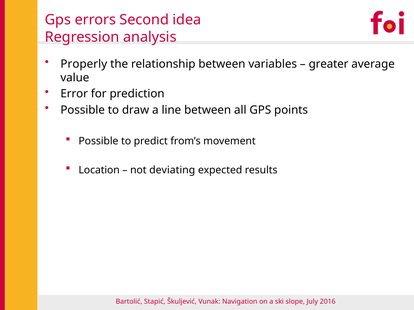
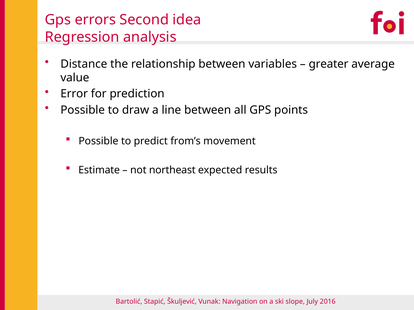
Properly: Properly -> Distance (84, 64)
Location: Location -> Estimate (99, 170)
deviating: deviating -> northeast (172, 170)
